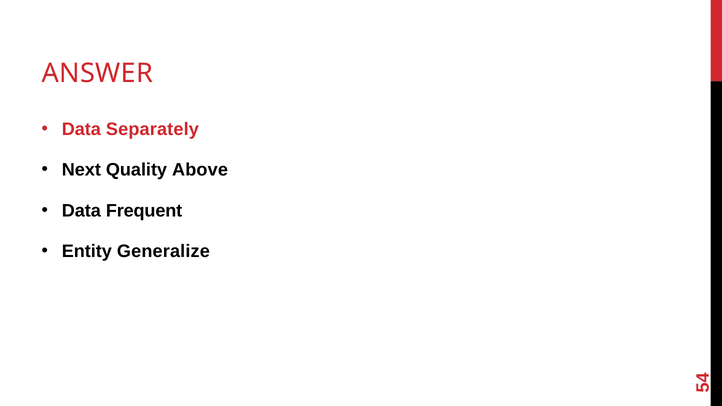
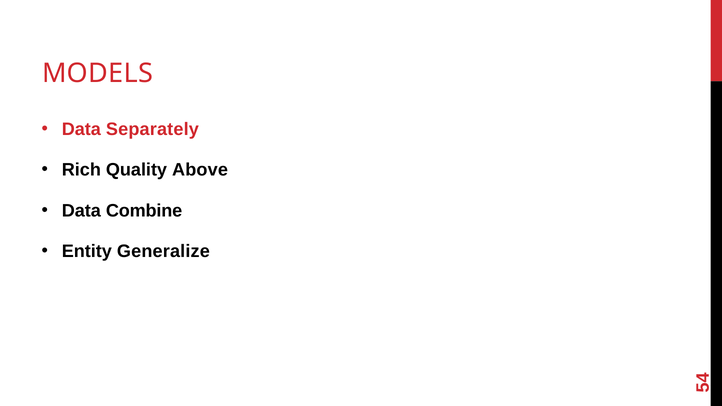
ANSWER: ANSWER -> MODELS (97, 73)
Next: Next -> Rich (81, 170)
Frequent: Frequent -> Combine (144, 211)
